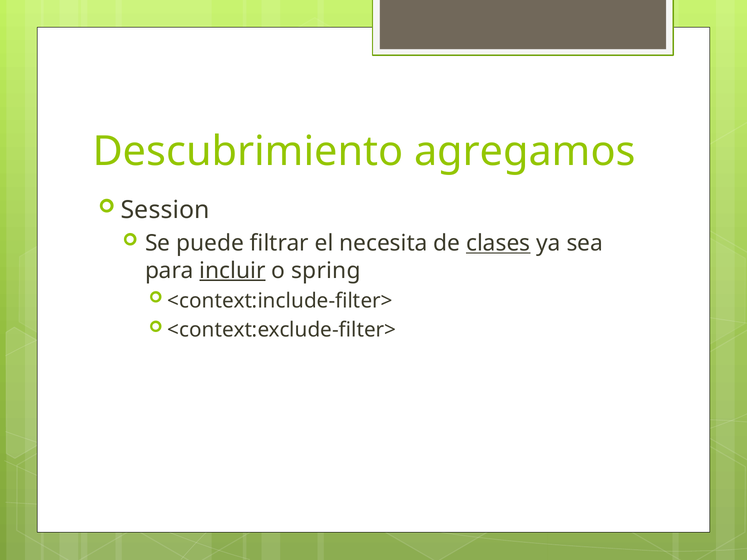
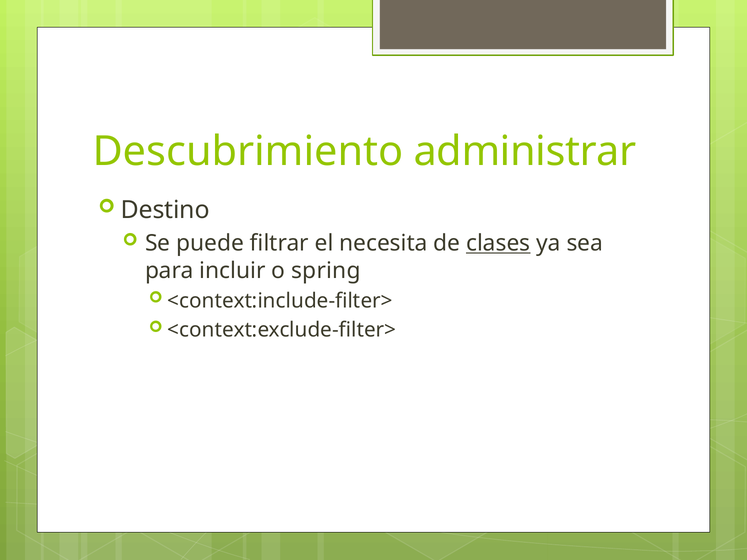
agregamos: agregamos -> administrar (525, 152)
Session: Session -> Destino (165, 210)
incluir underline: present -> none (232, 271)
